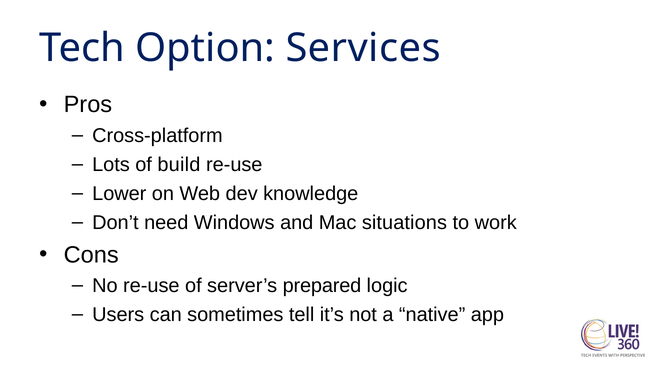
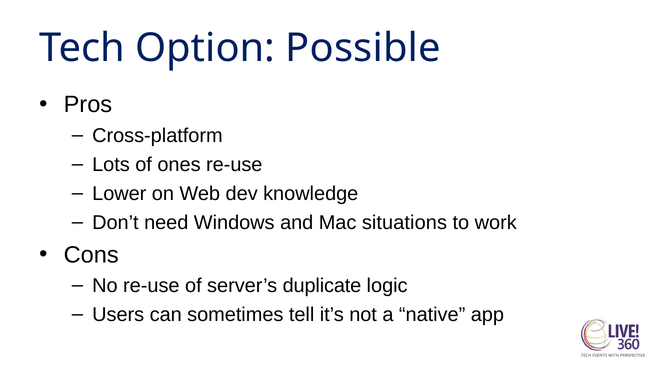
Services: Services -> Possible (363, 48)
build: build -> ones (179, 165)
prepared: prepared -> duplicate (322, 286)
